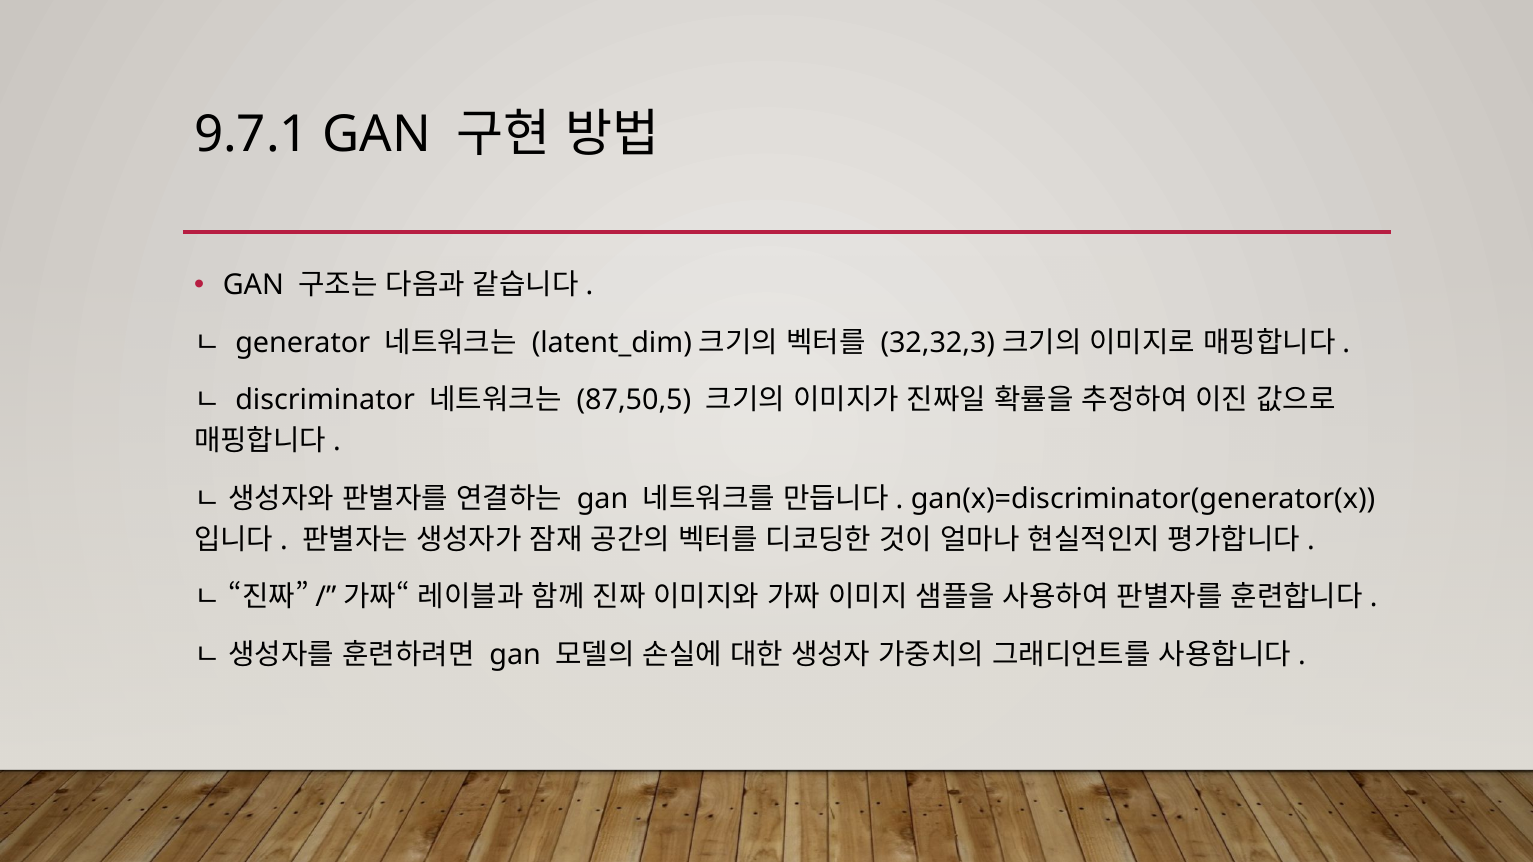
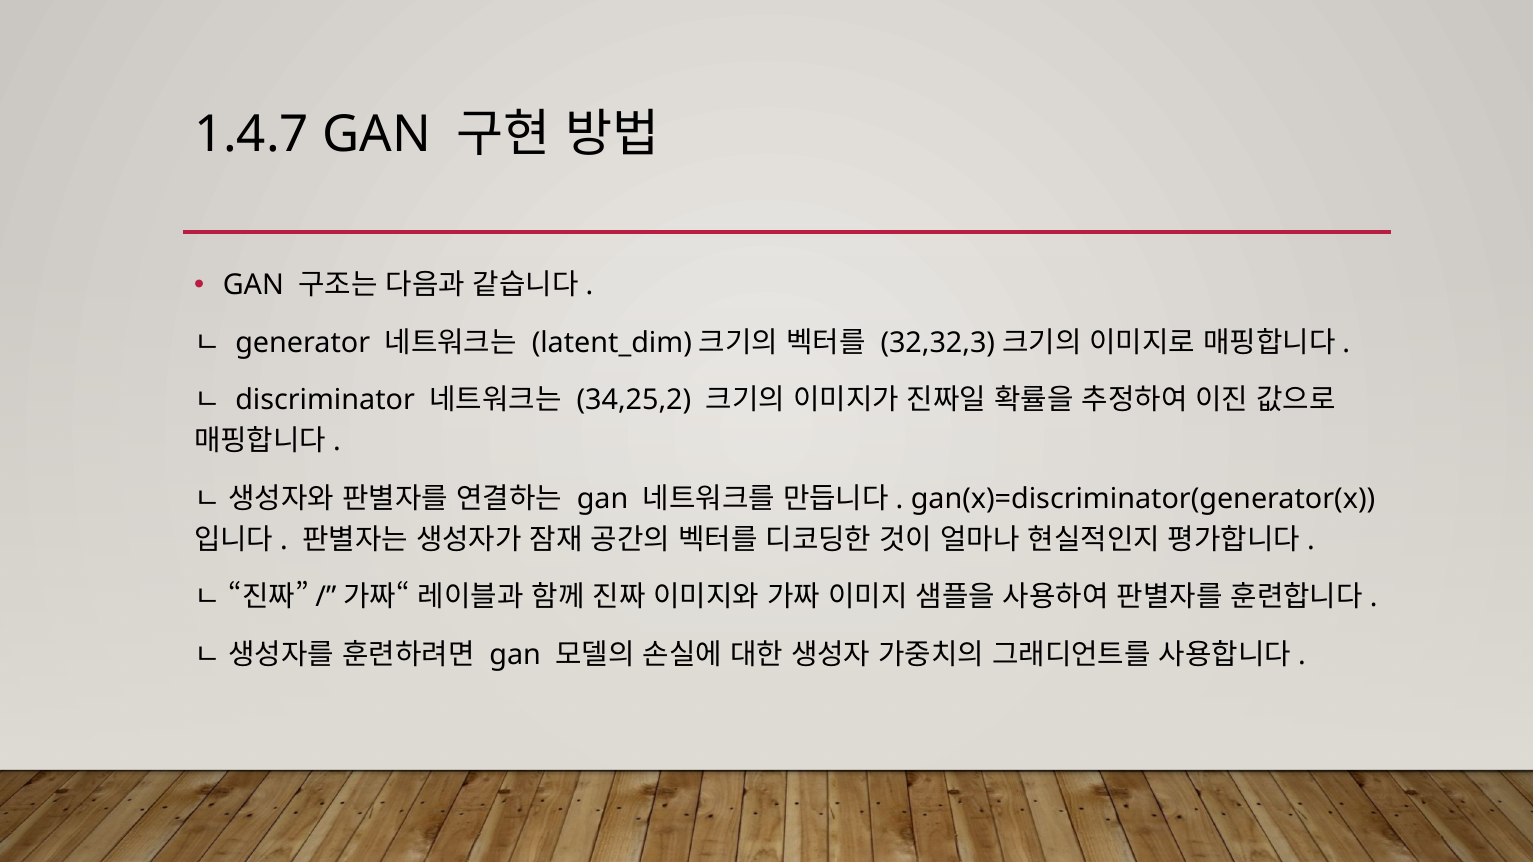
9.7.1: 9.7.1 -> 1.4.7 (252, 134)
87,50,5: 87,50,5 -> 34,25,2 (634, 400)
